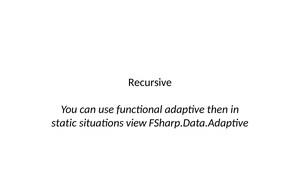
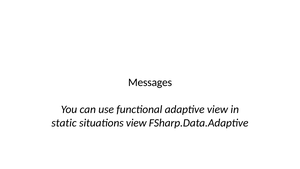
Recursive: Recursive -> Messages (150, 82)
adaptive then: then -> view (218, 109)
